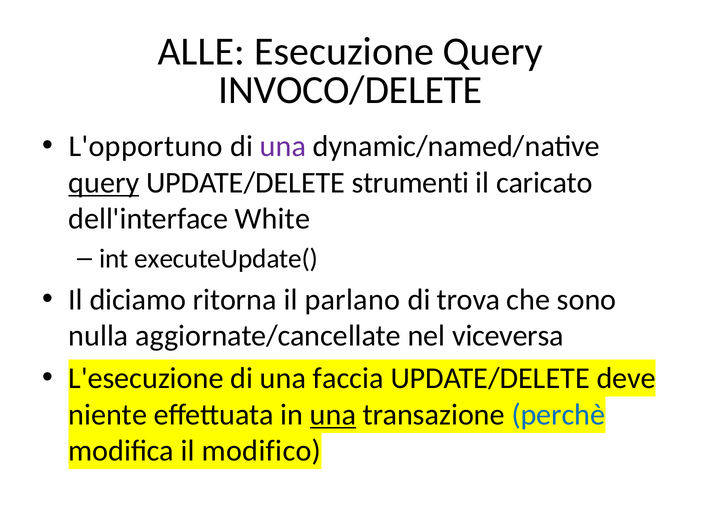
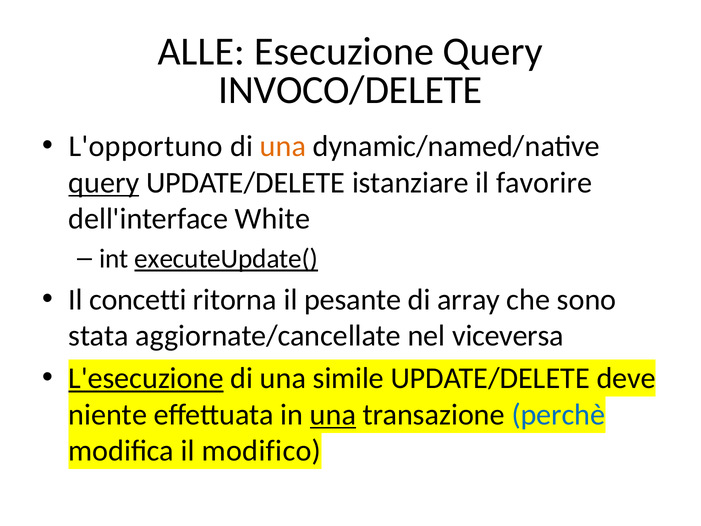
una colour: purple -> orange (283, 146)
strumenti: strumenti -> istanziare (410, 183)
caricato: caricato -> favorire (544, 183)
executeUpdate( underline: none -> present (226, 259)
diciamo: diciamo -> concetti (138, 300)
parlano: parlano -> pesante (353, 300)
trova: trova -> array (469, 300)
nulla: nulla -> stata (98, 336)
L'esecuzione underline: none -> present (146, 378)
faccia: faccia -> simile (348, 378)
